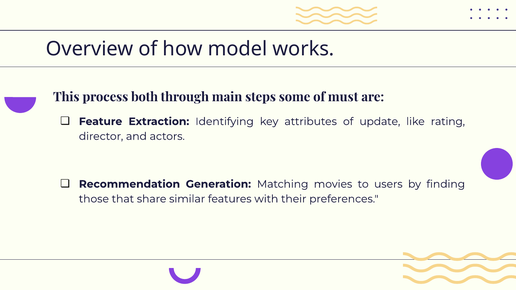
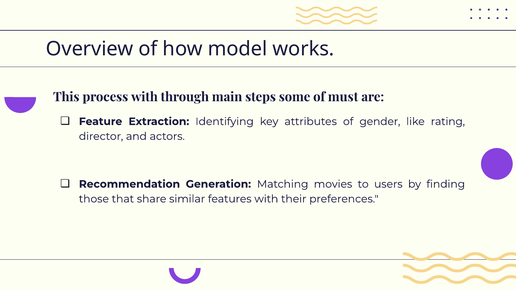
process both: both -> with (144, 97)
update: update -> gender (380, 122)
